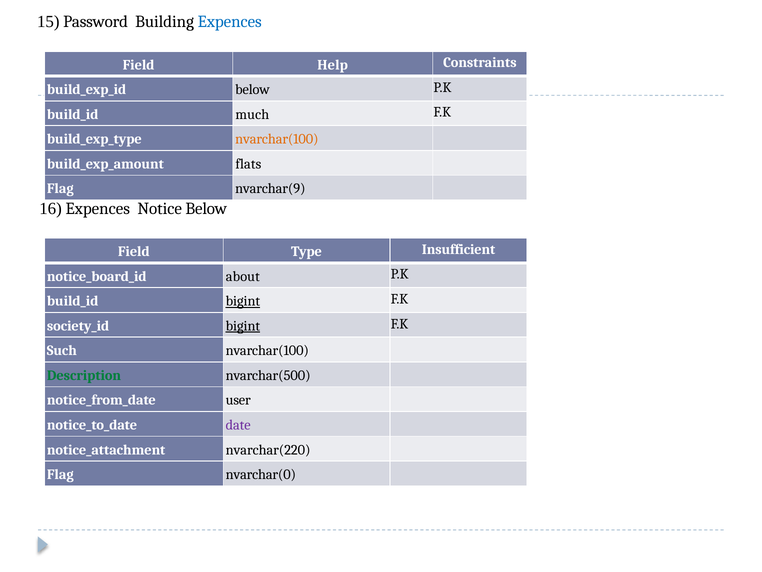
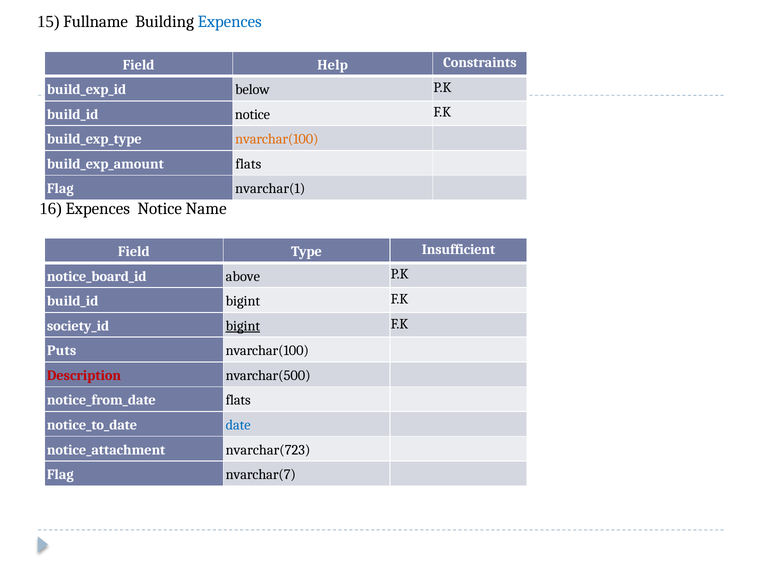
Password: Password -> Fullname (96, 21)
much: much -> notice (252, 114)
nvarchar(9: nvarchar(9 -> nvarchar(1 (270, 189)
Notice Below: Below -> Name (206, 209)
about: about -> above (243, 276)
bigint underline: present -> none (243, 301)
Such: Such -> Puts (62, 350)
Description colour: green -> red (84, 375)
user: user -> flats (238, 400)
date colour: purple -> blue (238, 425)
nvarchar(220: nvarchar(220 -> nvarchar(723 (268, 449)
nvarchar(0: nvarchar(0 -> nvarchar(7 (261, 474)
